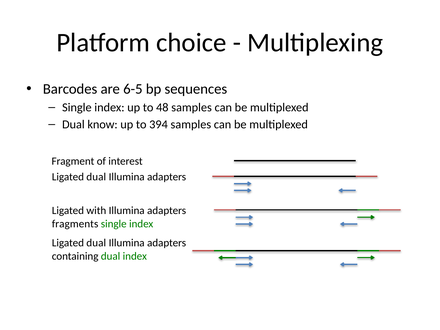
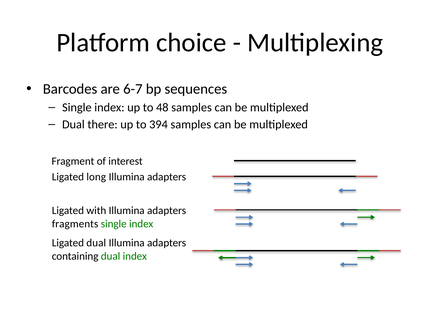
6-5: 6-5 -> 6-7 (133, 89)
know: know -> there (103, 125)
dual: dual -> long (96, 177)
